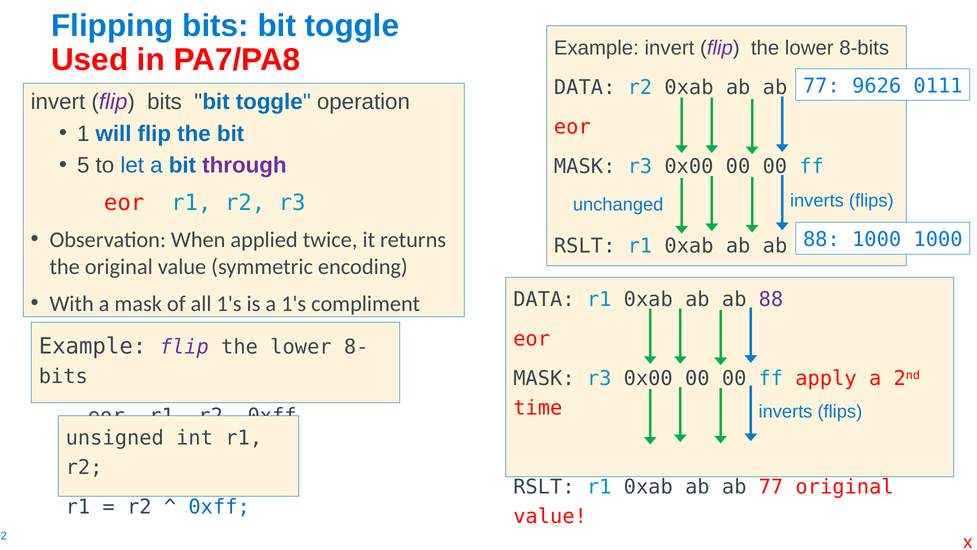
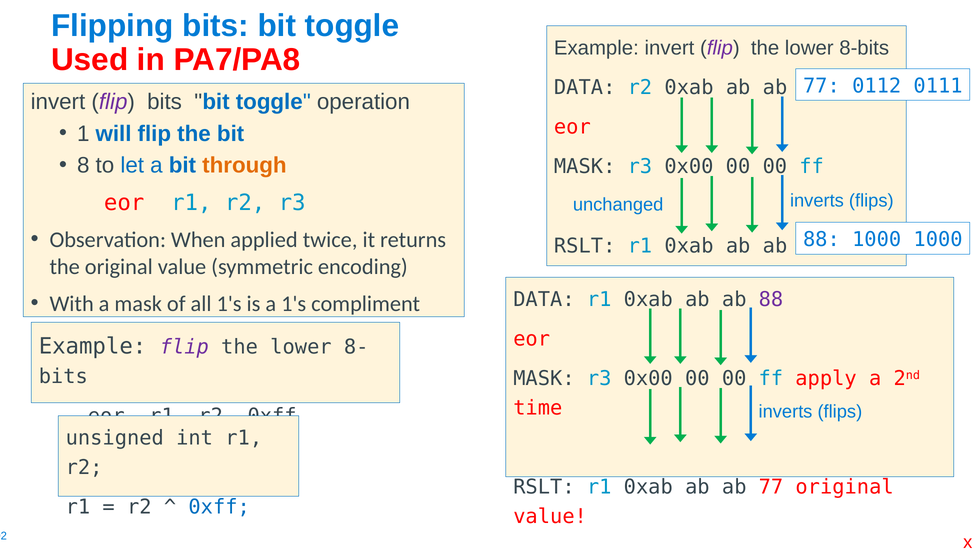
9626: 9626 -> 0112 (877, 86)
5: 5 -> 8 (83, 165)
through colour: purple -> orange (244, 165)
